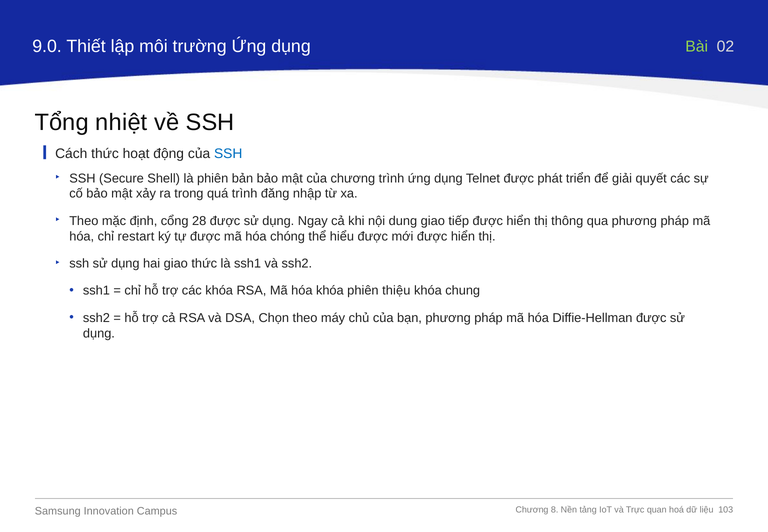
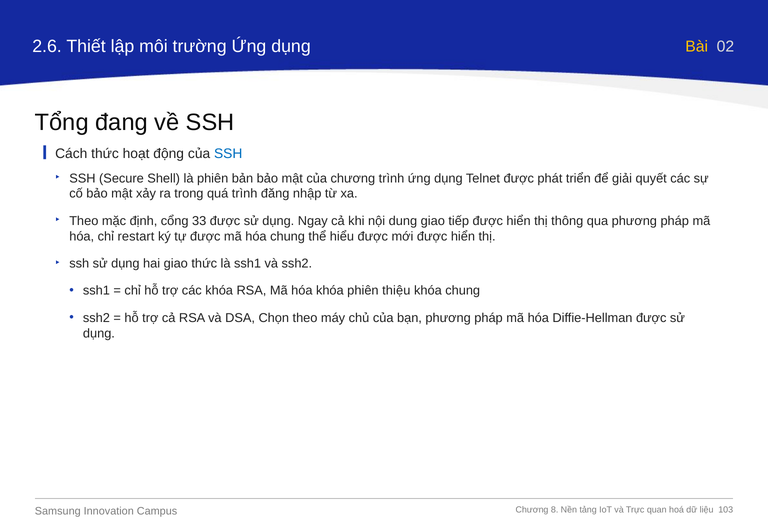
9.0: 9.0 -> 2.6 (47, 47)
Bài colour: light green -> yellow (697, 46)
nhiệt: nhiệt -> đang (122, 122)
28: 28 -> 33 (199, 221)
hóa chóng: chóng -> chung (288, 236)
